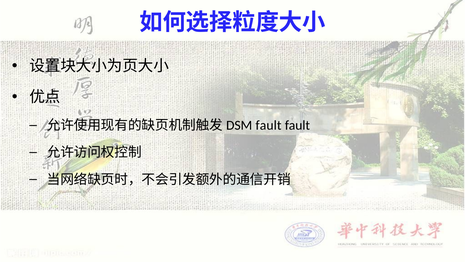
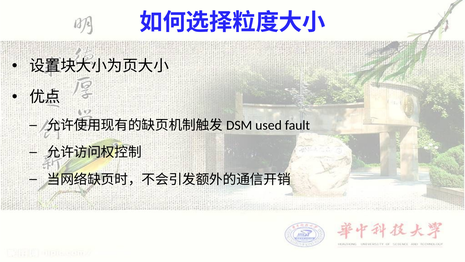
fault: fault -> used (269, 125)
